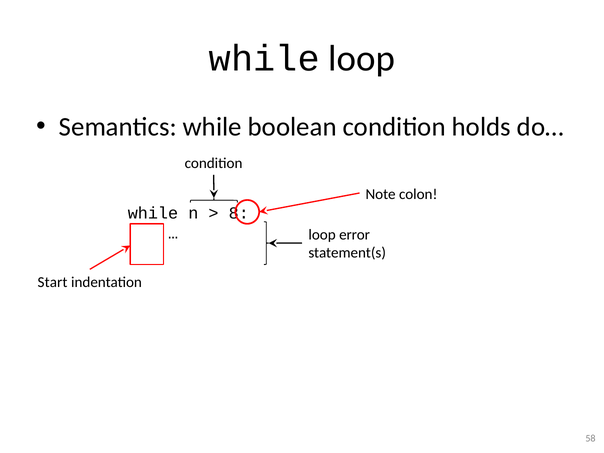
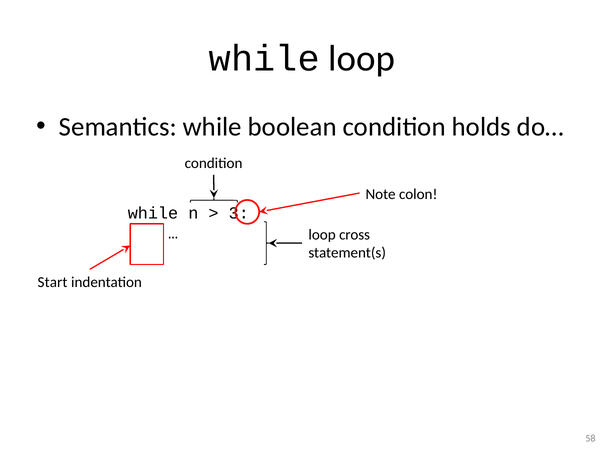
8: 8 -> 3 (239, 213)
error: error -> cross (355, 235)
